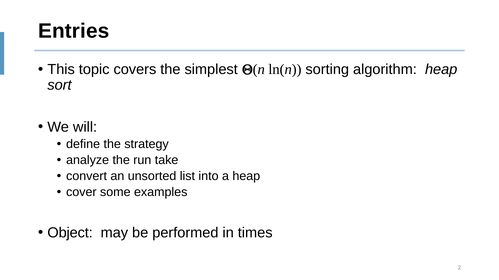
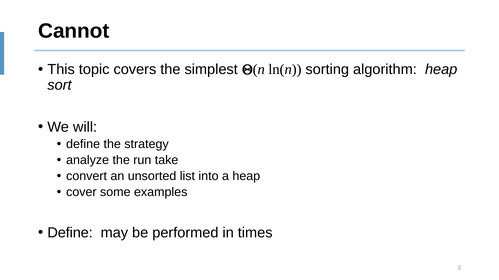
Entries: Entries -> Cannot (74, 31)
Object: Object -> Define (70, 233)
